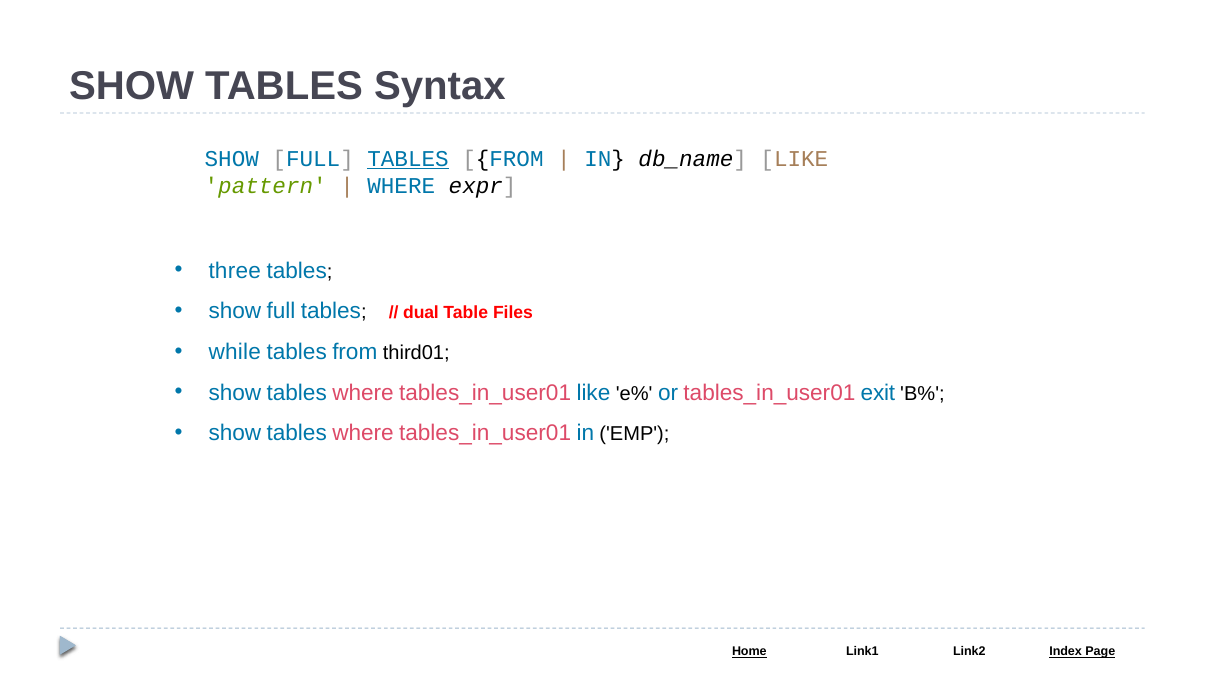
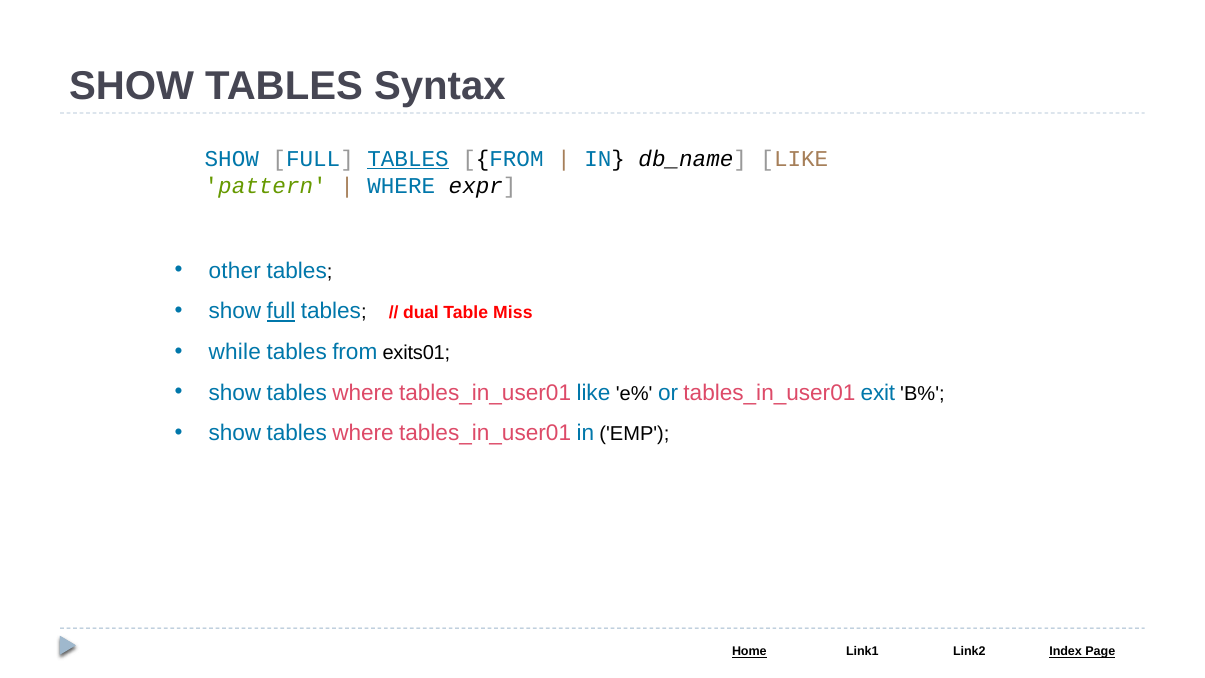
three: three -> other (235, 271)
full underline: none -> present (281, 311)
Files: Files -> Miss (513, 313)
third01: third01 -> exits01 (416, 353)
